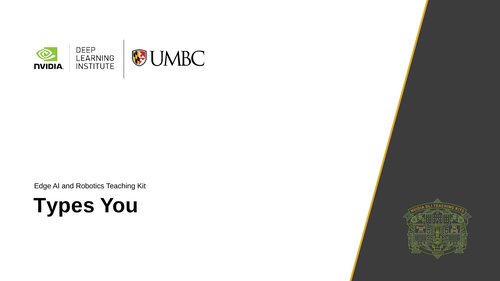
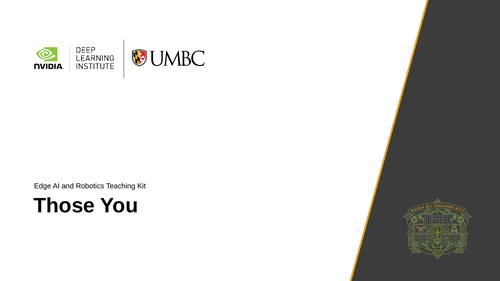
Types: Types -> Those (64, 206)
